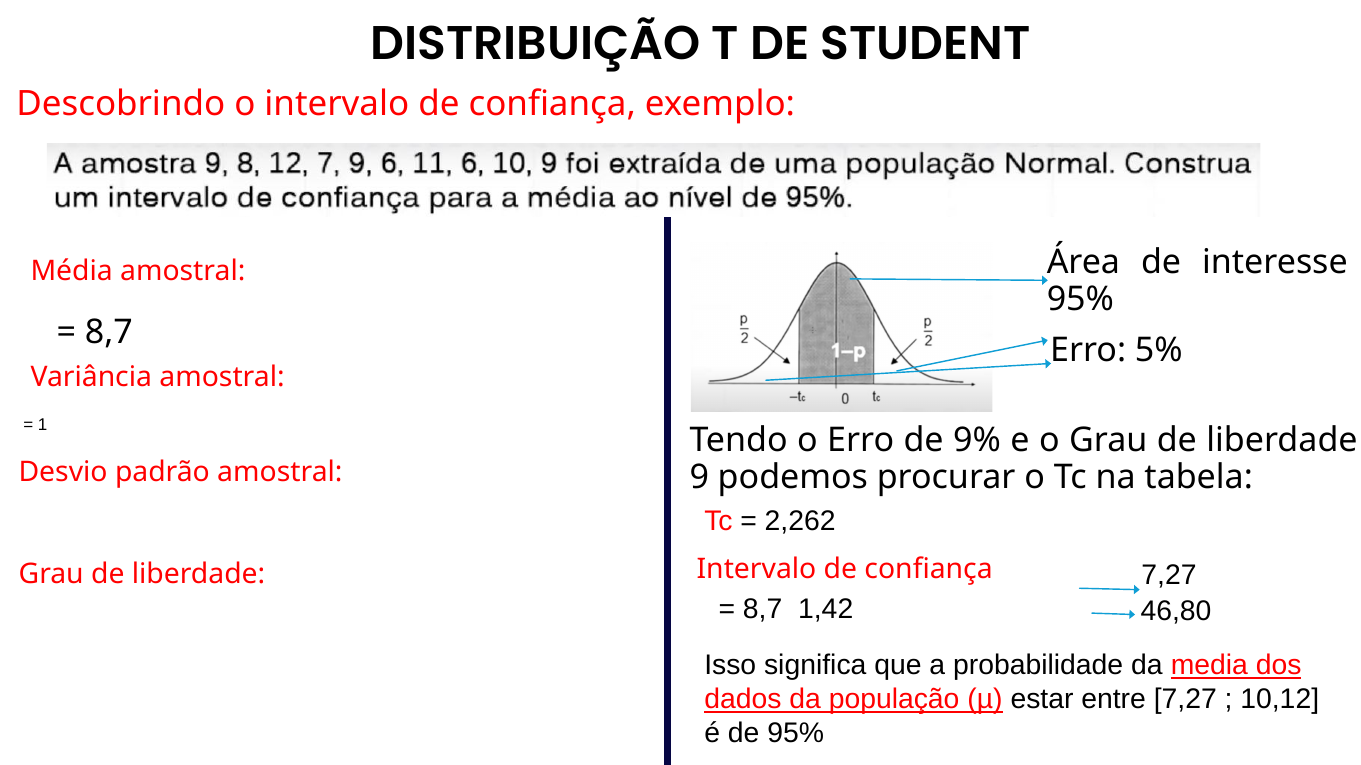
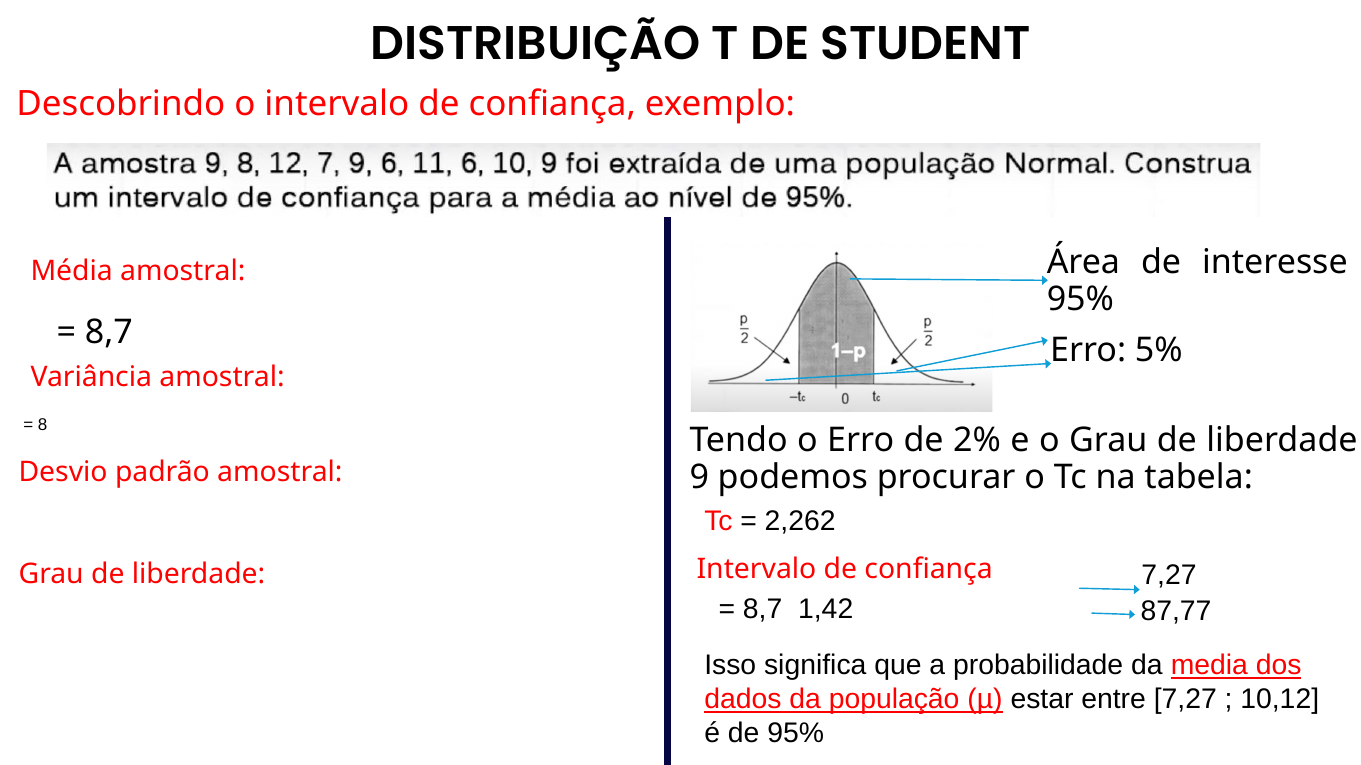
1: 1 -> 8 (43, 425)
9%: 9% -> 2% (977, 441)
46,80: 46,80 -> 87,77 (1176, 612)
